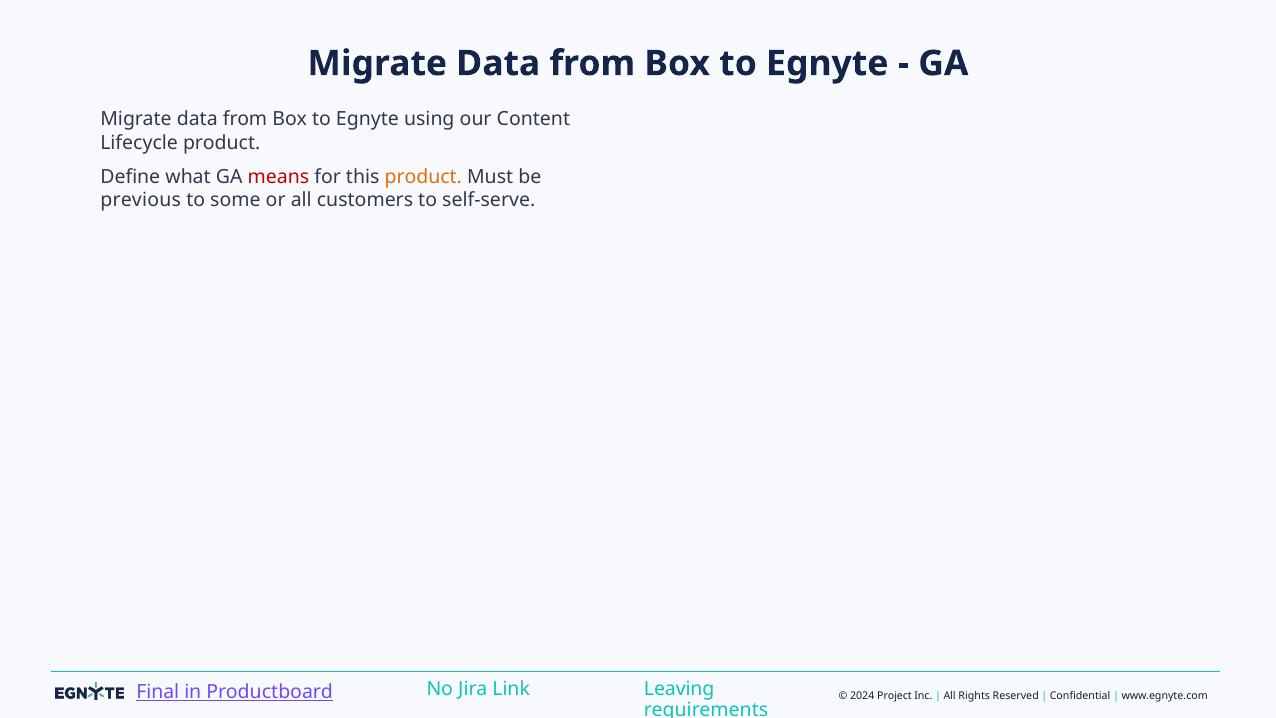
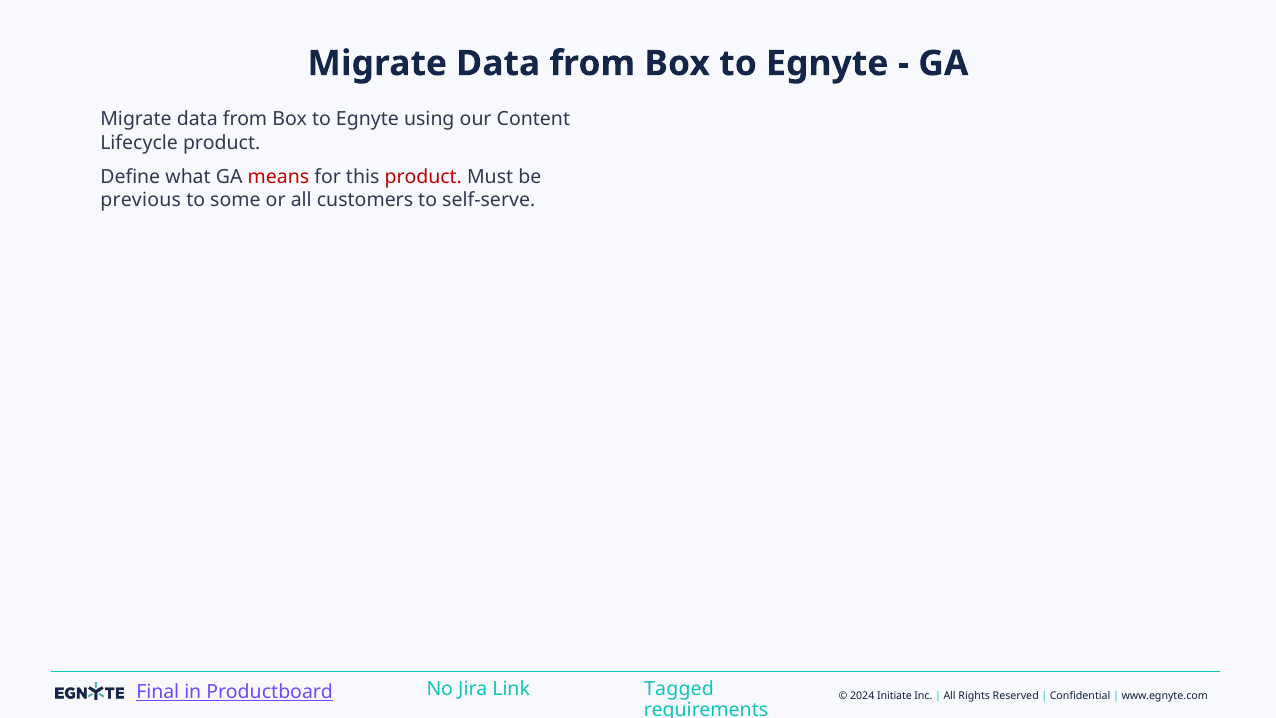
product colour: orange -> red (423, 177)
Leaving: Leaving -> Tagged (679, 689)
Project: Project -> Initiate (894, 696)
